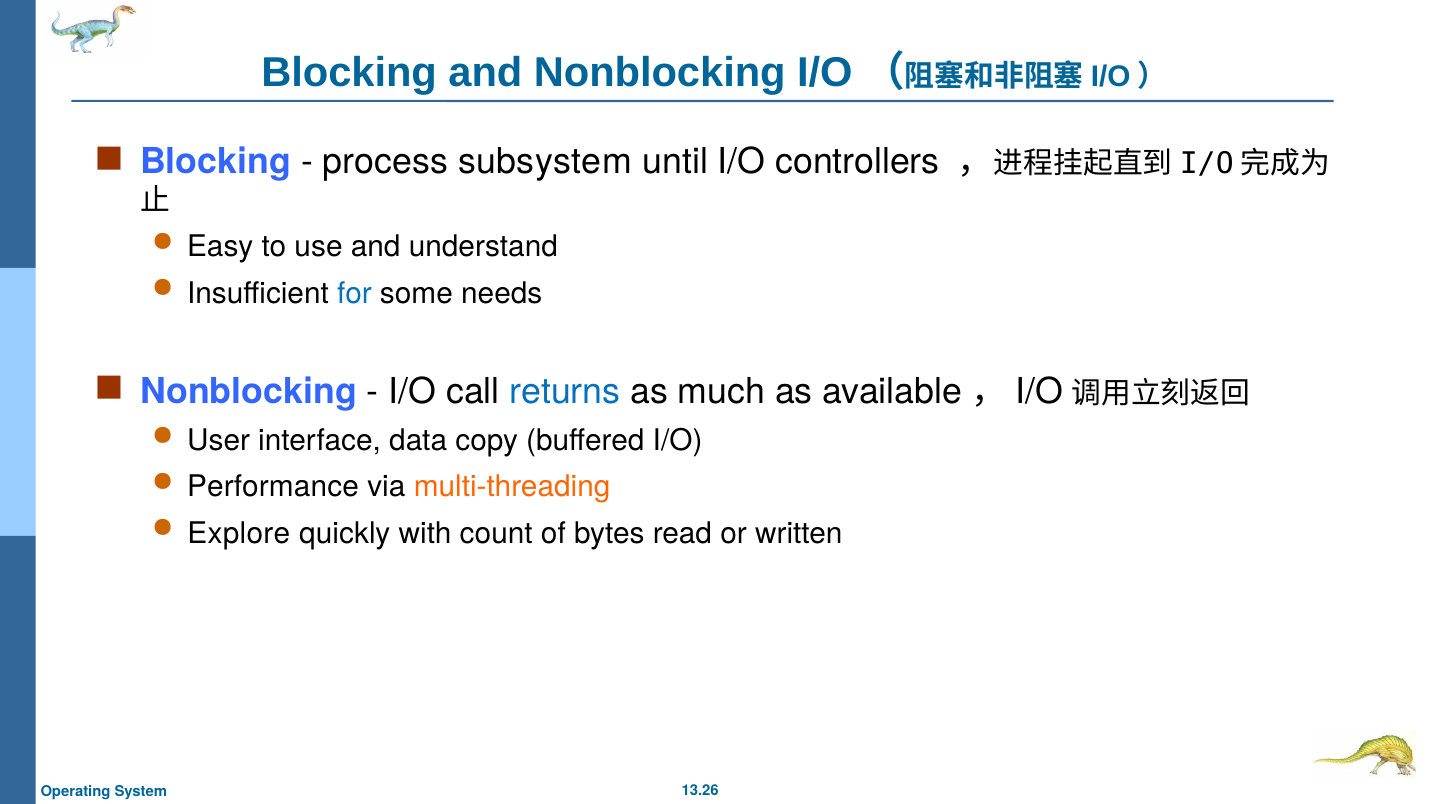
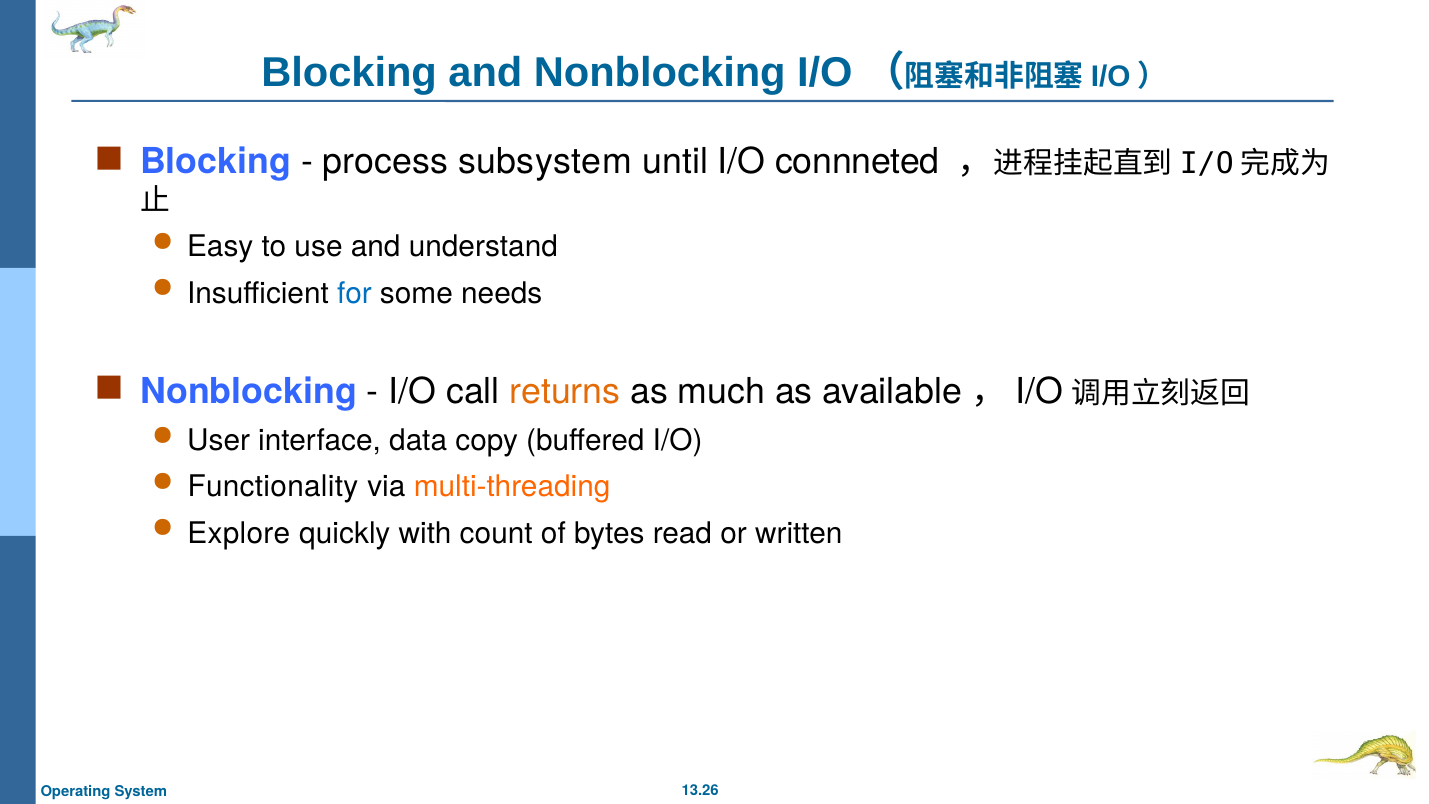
controllers: controllers -> connneted (858, 162)
returns colour: blue -> orange (565, 392)
Performance: Performance -> Functionality (273, 487)
